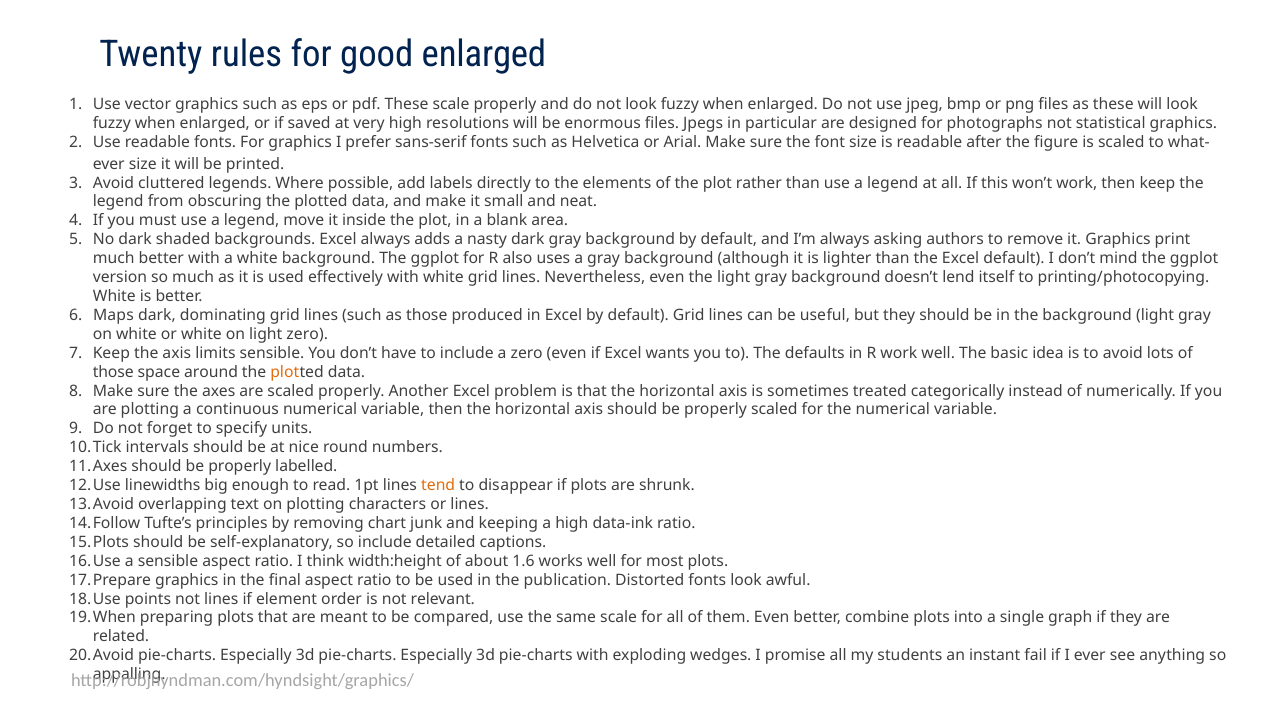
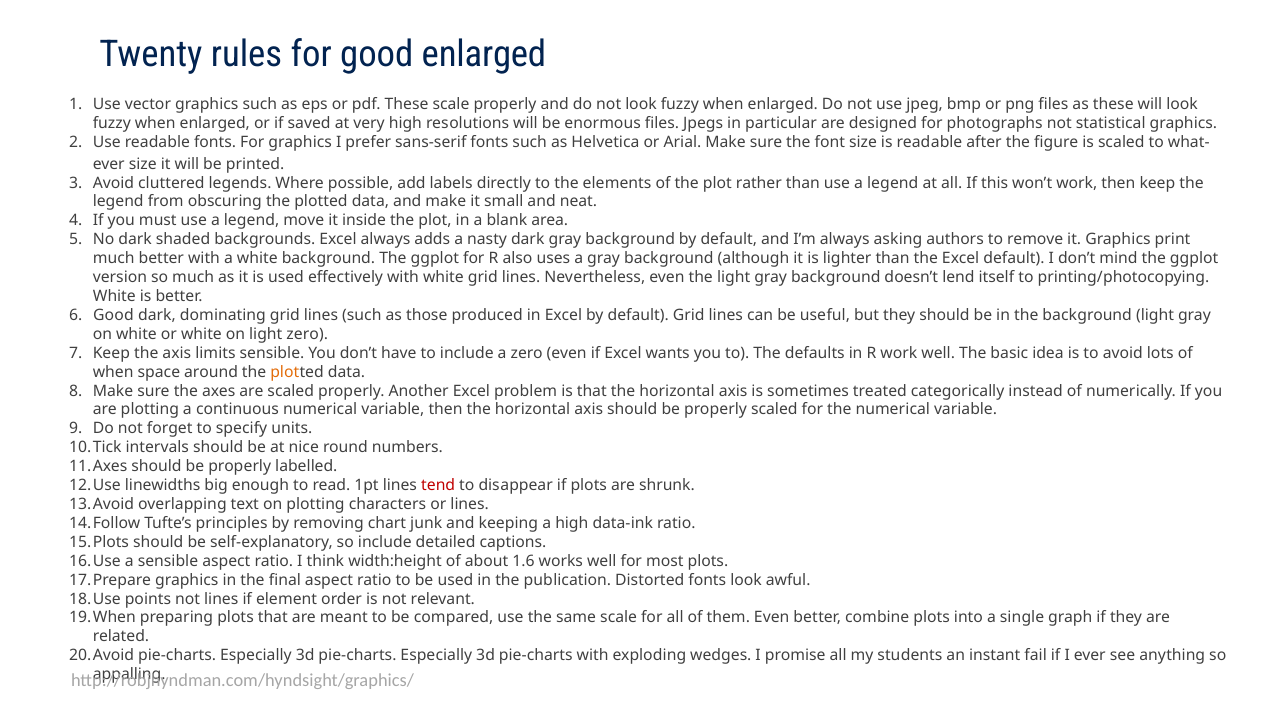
Maps: Maps -> Good (113, 315)
those: those -> when (113, 372)
tend colour: orange -> red (438, 486)
